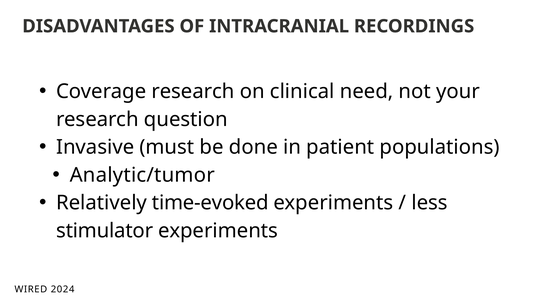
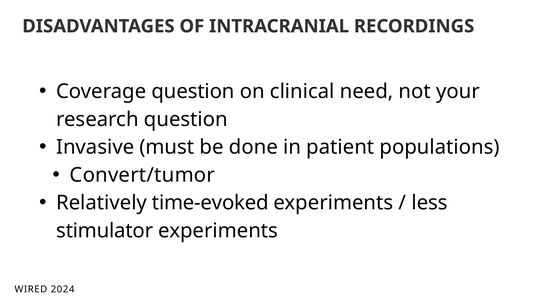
Coverage research: research -> question (193, 92)
Analytic/tumor: Analytic/tumor -> Convert/tumor (142, 175)
